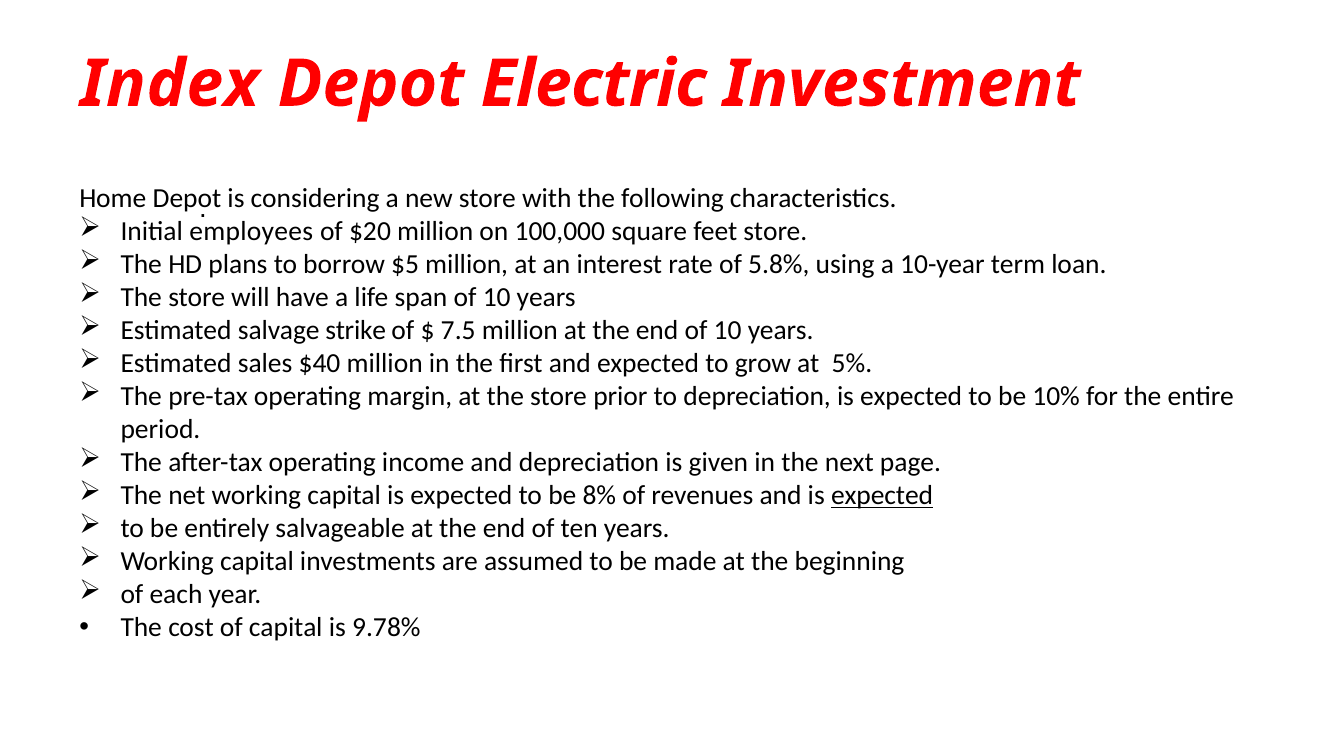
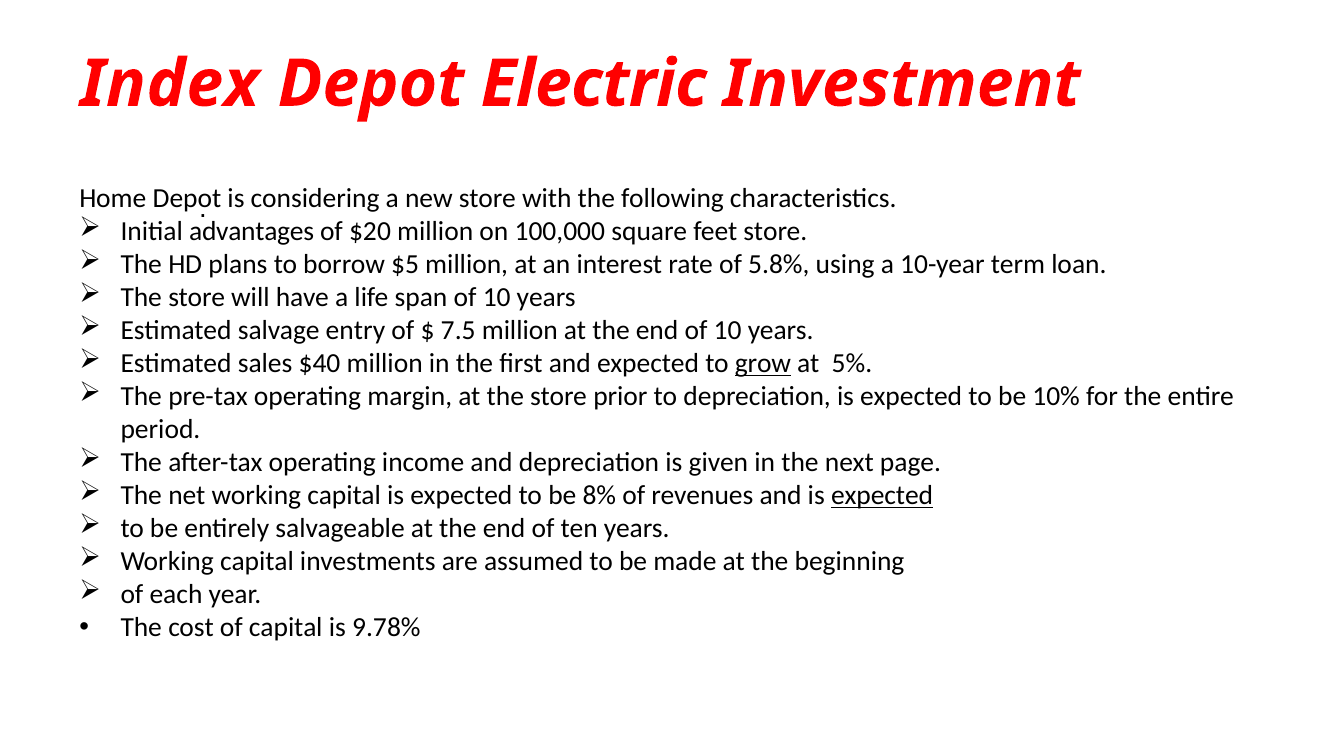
employees: employees -> advantages (252, 231)
strike: strike -> entry (355, 331)
grow underline: none -> present (763, 364)
